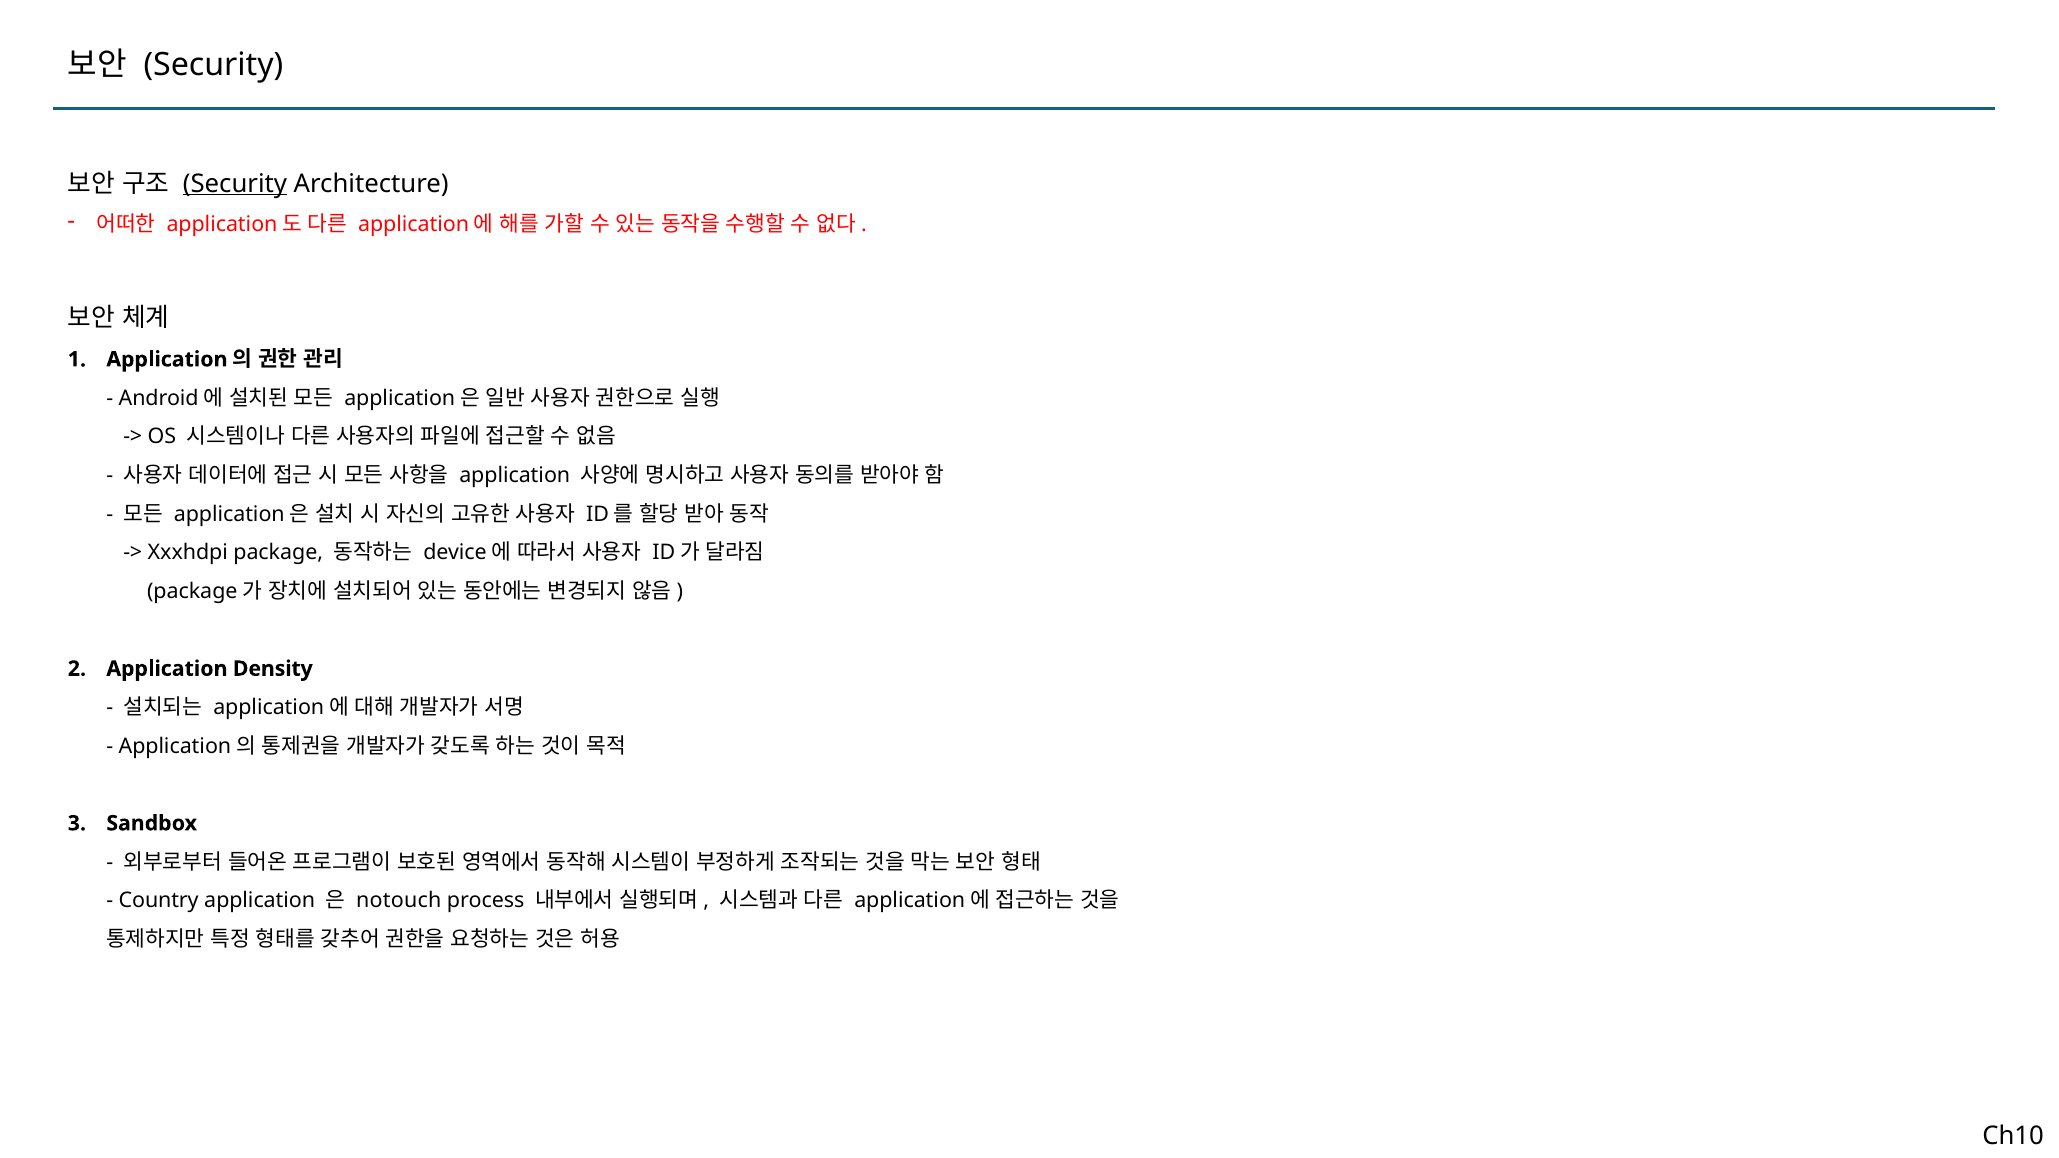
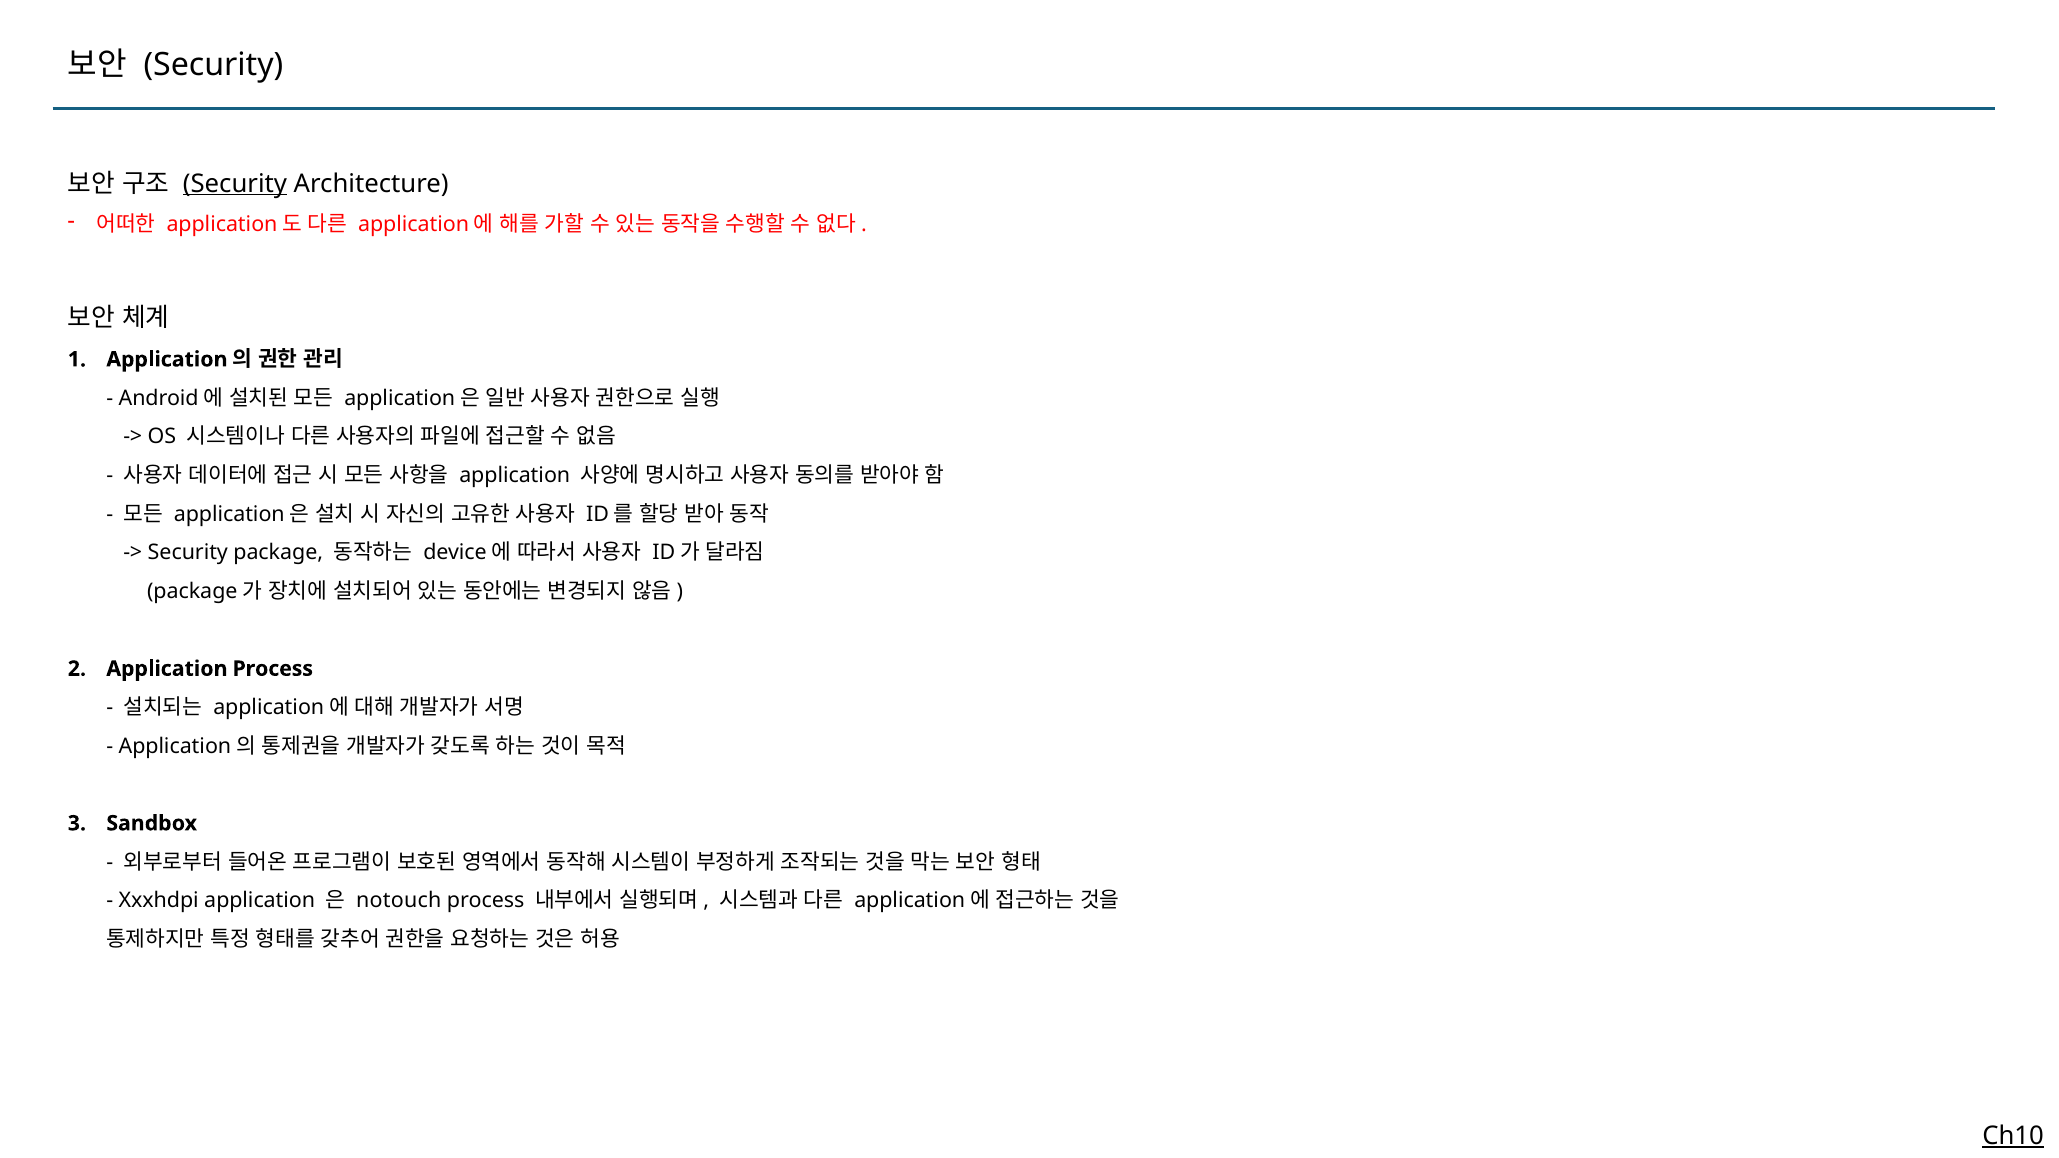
Xxxhdpi: Xxxhdpi -> Security (188, 553)
Application Density: Density -> Process (273, 669)
Country: Country -> Xxxhdpi (159, 901)
Ch10 underline: none -> present (2013, 1136)
